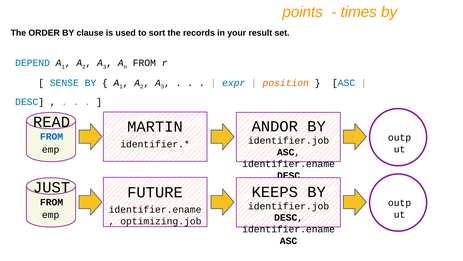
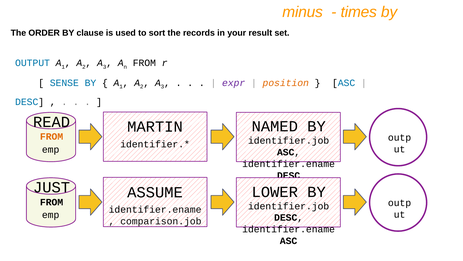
points: points -> minus (303, 12)
DEPEND: DEPEND -> OUTPUT (33, 63)
expr colour: blue -> purple (234, 83)
ANDOR: ANDOR -> NAMED (275, 126)
FROM colour: blue -> orange (52, 136)
KEEPS: KEEPS -> LOWER (275, 191)
FUTURE: FUTURE -> ASSUME (155, 192)
optimizing.job: optimizing.job -> comparison.job (161, 221)
